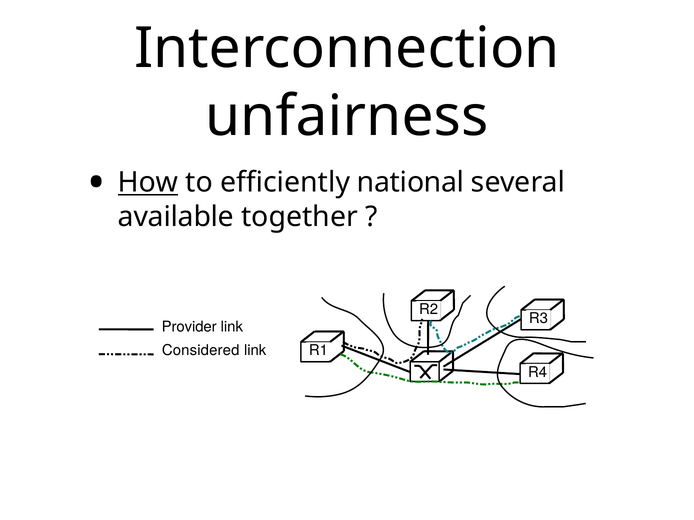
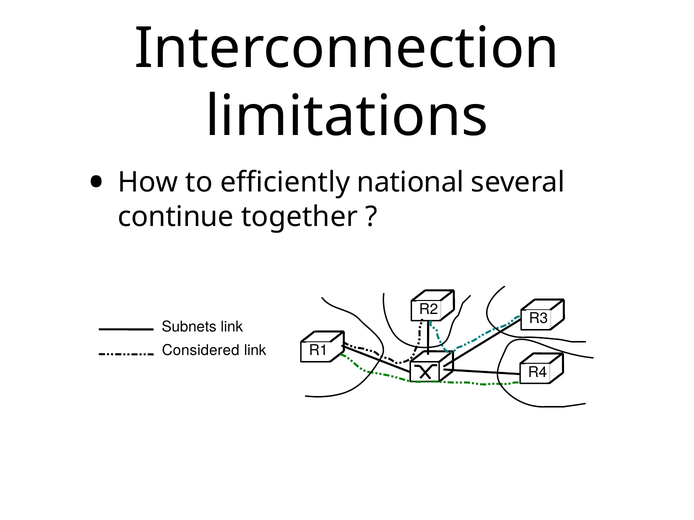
unfairness: unfairness -> limitations (347, 117)
How underline: present -> none (148, 183)
available: available -> continue (176, 217)
Provider: Provider -> Subnets (189, 327)
